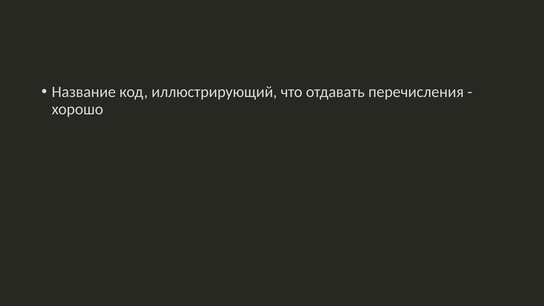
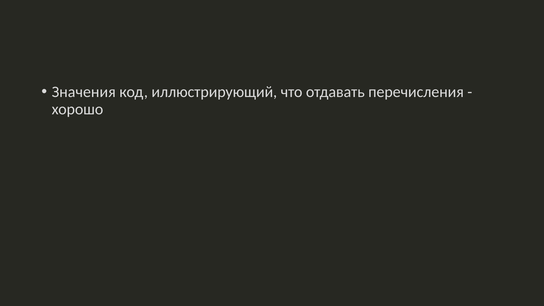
Название: Название -> Значения (84, 92)
